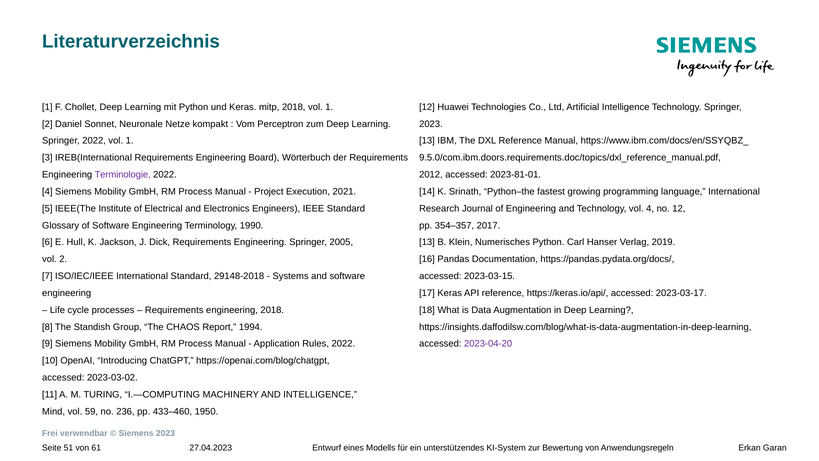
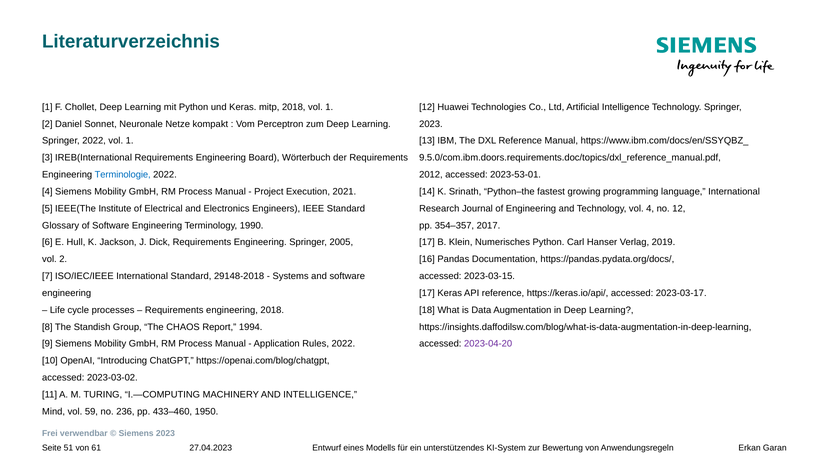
Terminologie colour: purple -> blue (123, 175)
2023-81-01: 2023-81-01 -> 2023-53-01 (516, 175)
13: 13 -> 17 (427, 242)
